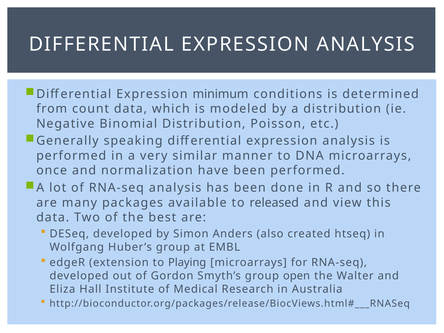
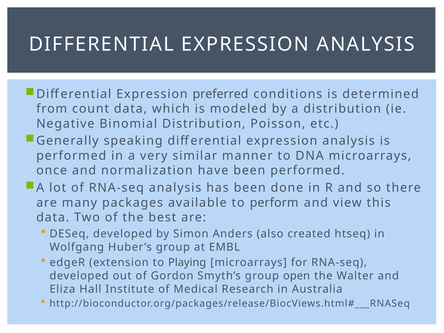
minimum: minimum -> preferred (220, 94)
released: released -> perform (274, 203)
